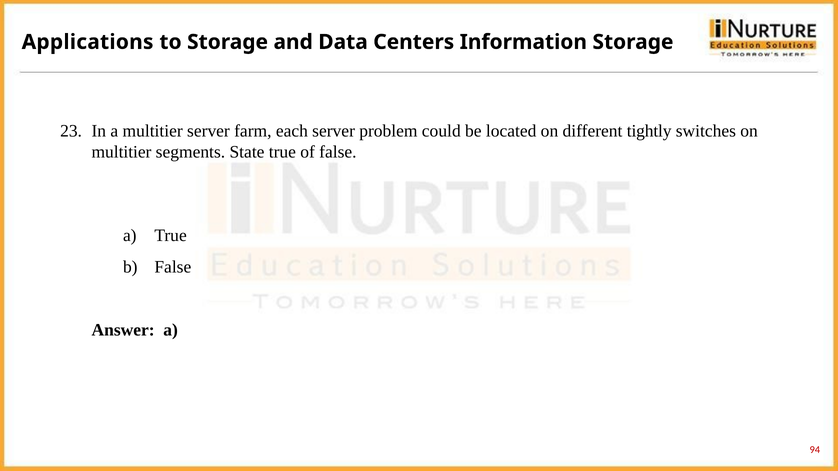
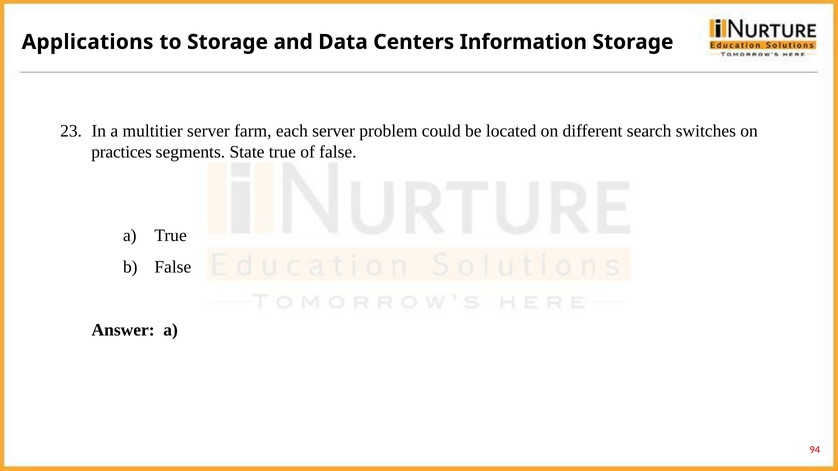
tightly: tightly -> search (649, 131)
multitier: multitier -> practices (122, 152)
